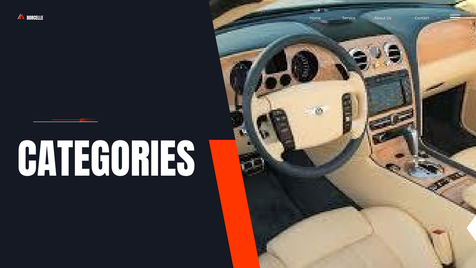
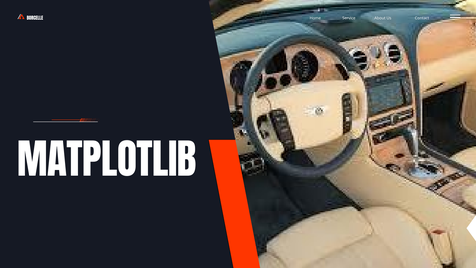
CATEGORIES: CATEGORIES -> MATPLOTLIB (107, 162)
